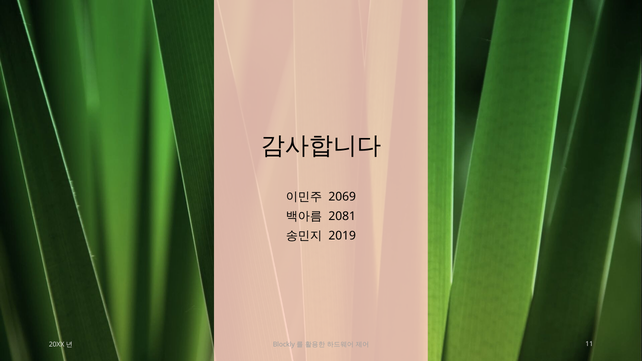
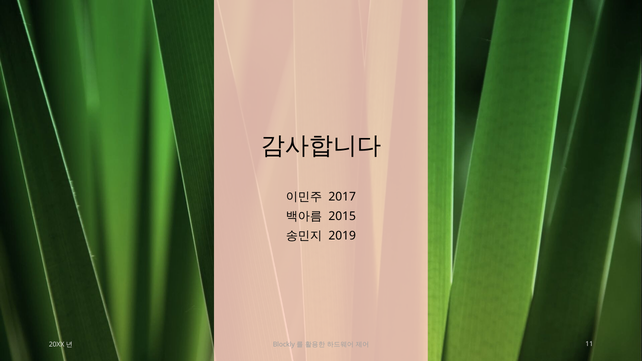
2069: 2069 -> 2017 (342, 197)
2081: 2081 -> 2015 (342, 216)
